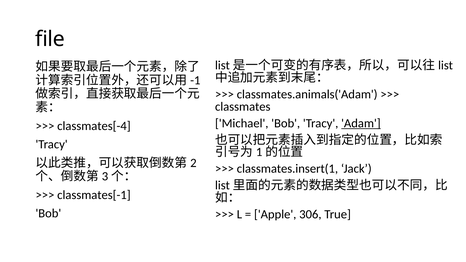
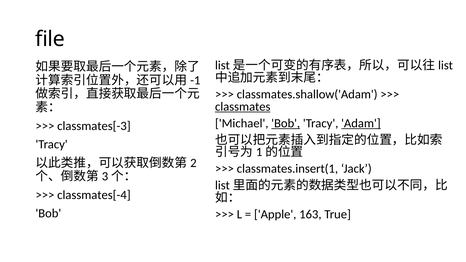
classmates.animals('Adam: classmates.animals('Adam -> classmates.shallow('Adam (307, 94)
classmates underline: none -> present (243, 107)
Bob underline: none -> present (286, 123)
classmates[-4: classmates[-4 -> classmates[-3 (94, 126)
classmates[-1: classmates[-1 -> classmates[-4 (94, 195)
306: 306 -> 163 (310, 214)
